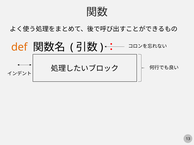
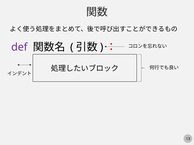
def colour: orange -> purple (19, 47)
